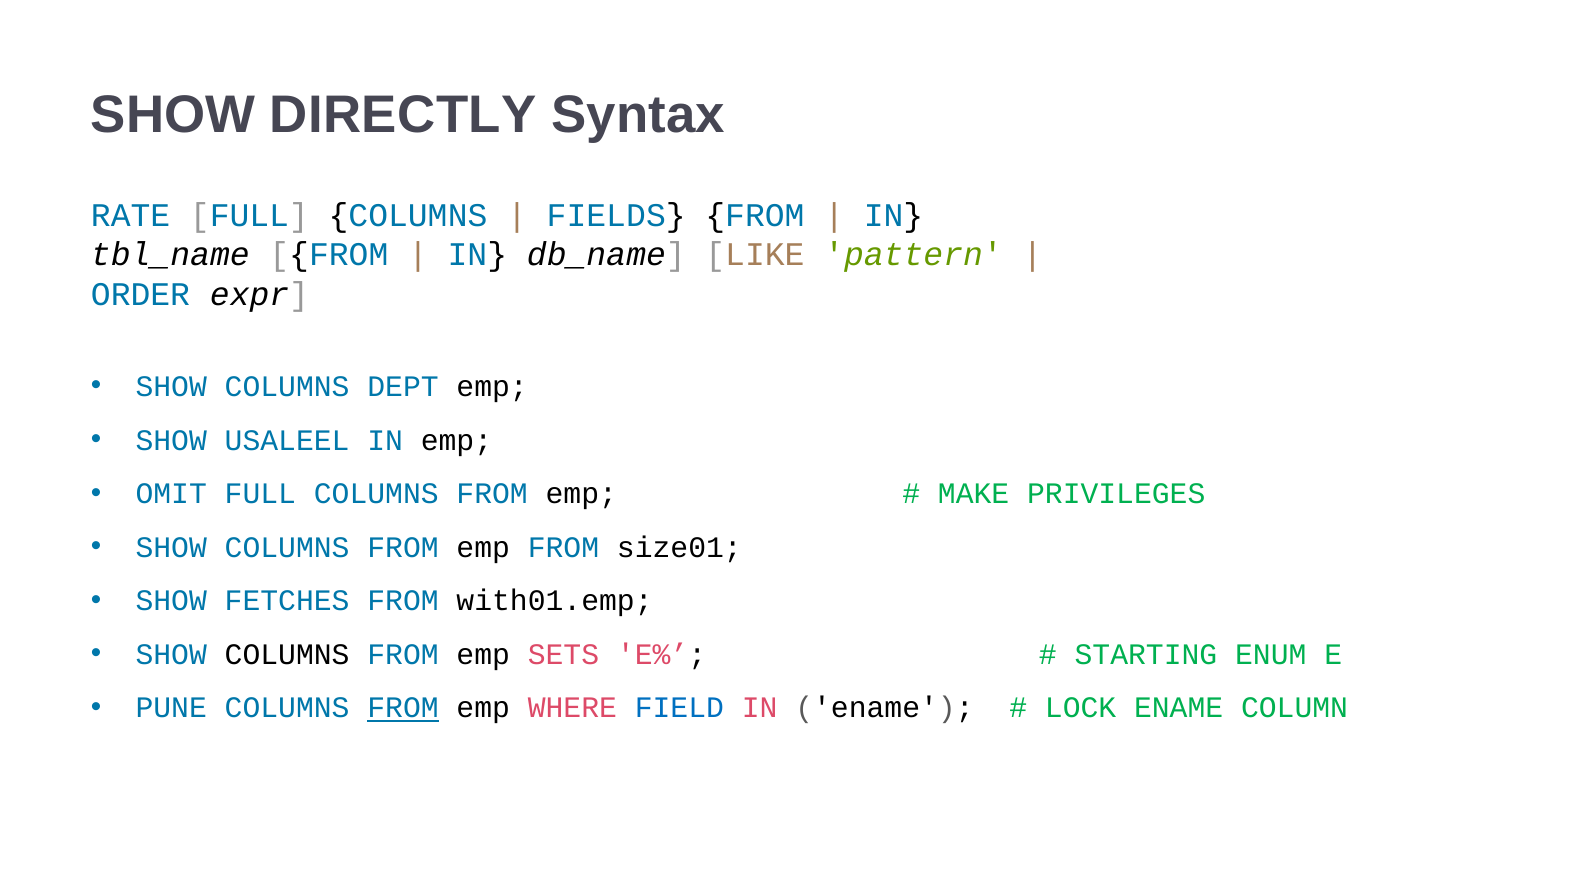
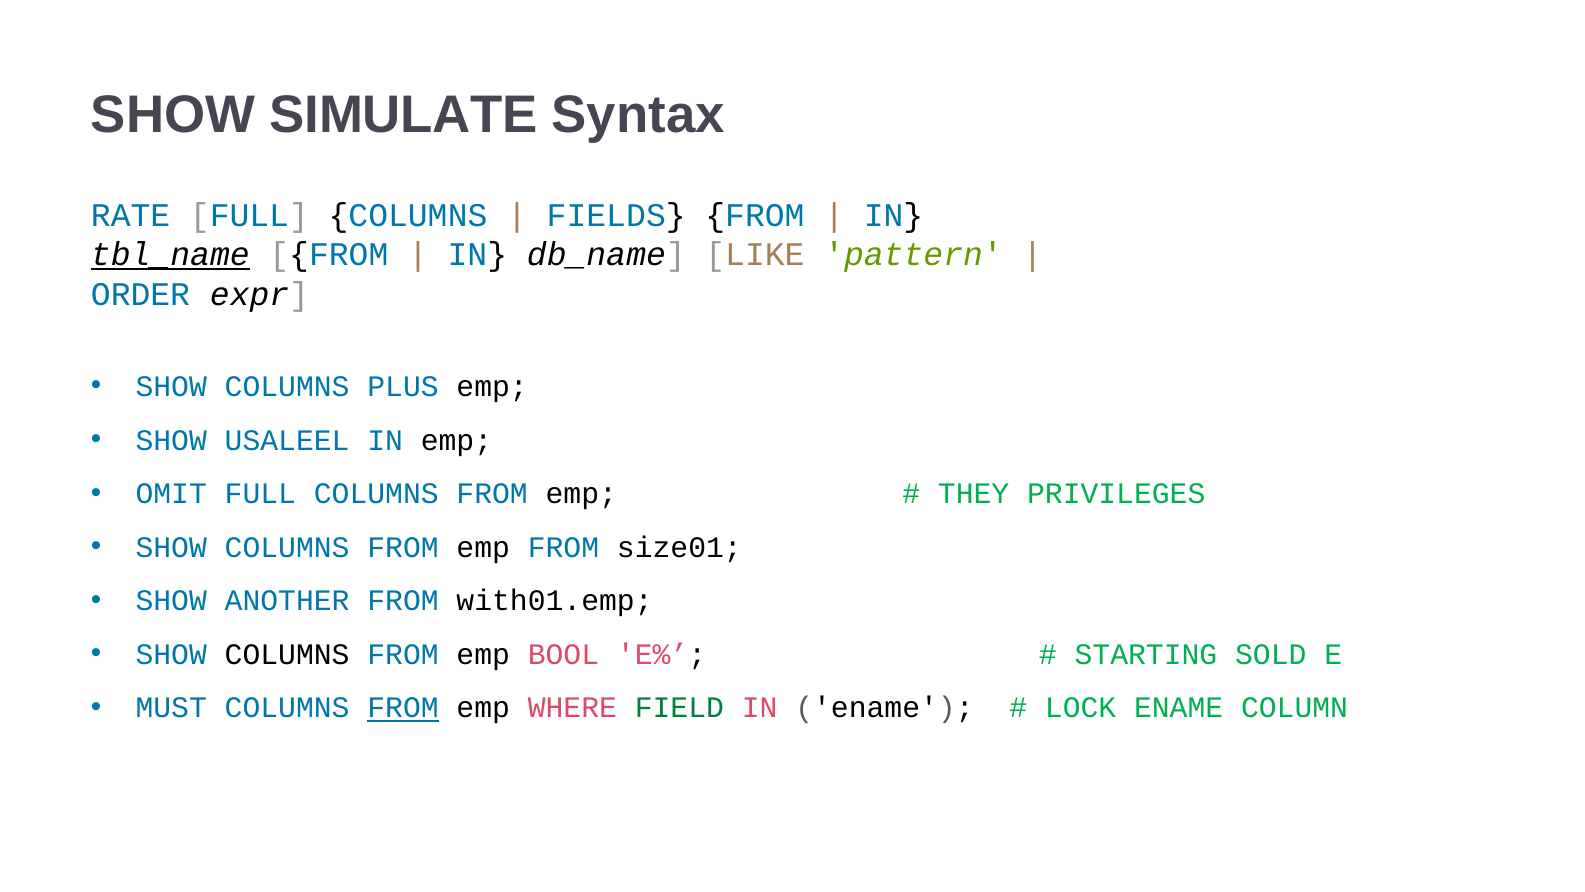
DIRECTLY: DIRECTLY -> SIMULATE (404, 115)
tbl_name underline: none -> present (170, 255)
DEPT: DEPT -> PLUS (403, 387)
MAKE: MAKE -> THEY (974, 494)
FETCHES: FETCHES -> ANOTHER (287, 601)
SETS: SETS -> BOOL (563, 654)
ENUM: ENUM -> SOLD (1271, 654)
PUNE: PUNE -> MUST (171, 708)
FIELD colour: blue -> green (679, 708)
